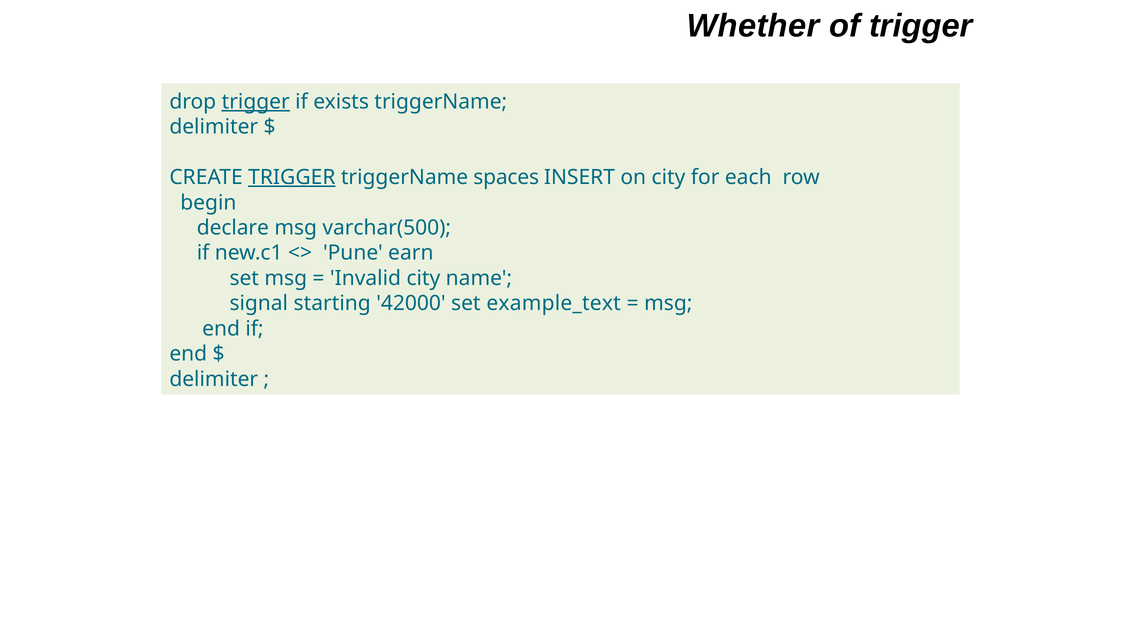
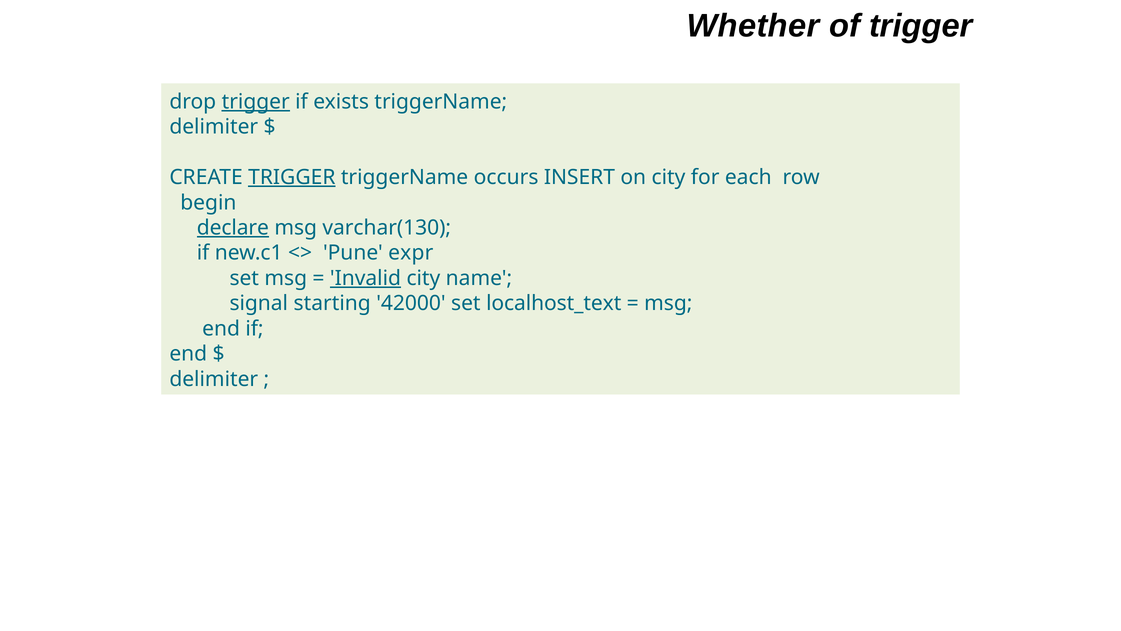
spaces: spaces -> occurs (506, 177)
declare underline: none -> present (233, 228)
varchar(500: varchar(500 -> varchar(130 (387, 228)
earn: earn -> expr (411, 253)
Invalid underline: none -> present (365, 278)
example_text: example_text -> localhost_text (554, 303)
